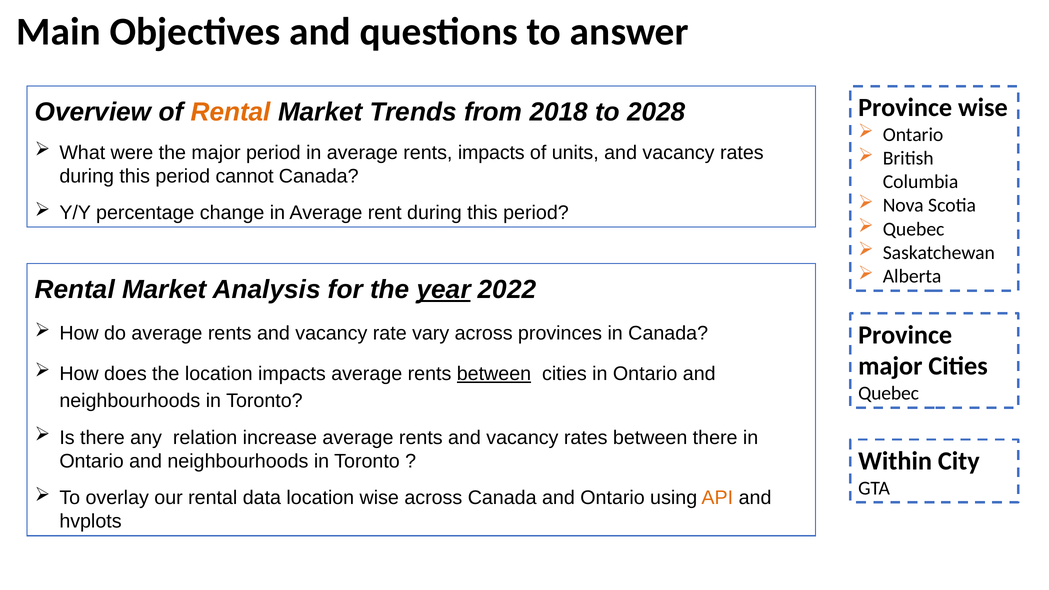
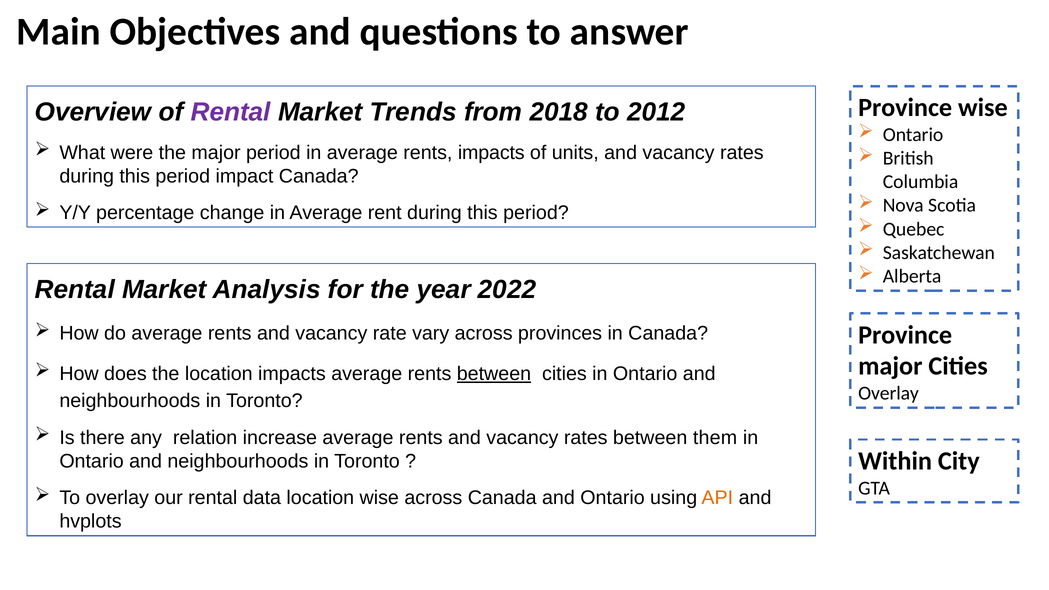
Rental colour: orange -> purple (231, 112)
2028: 2028 -> 2012 (656, 112)
cannot: cannot -> impact (244, 176)
year underline: present -> none (444, 290)
Quebec: Quebec -> Overlay (889, 393)
between there: there -> them (715, 438)
